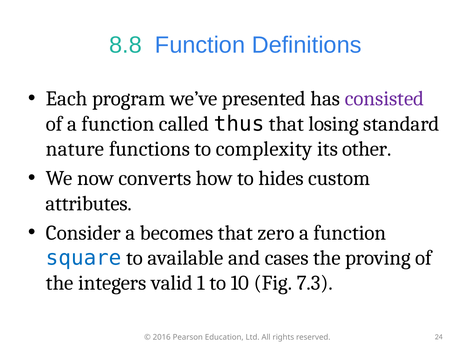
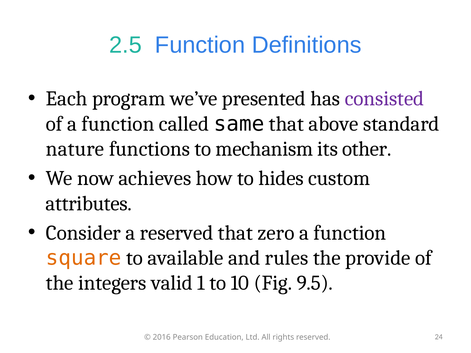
8.8: 8.8 -> 2.5 (126, 45)
thus: thus -> same (239, 124)
losing: losing -> above (334, 124)
complexity: complexity -> mechanism (264, 149)
converts: converts -> achieves (155, 178)
a becomes: becomes -> reserved (177, 233)
square colour: blue -> orange (84, 258)
cases: cases -> rules (287, 258)
proving: proving -> provide (378, 258)
7.3: 7.3 -> 9.5 (315, 283)
